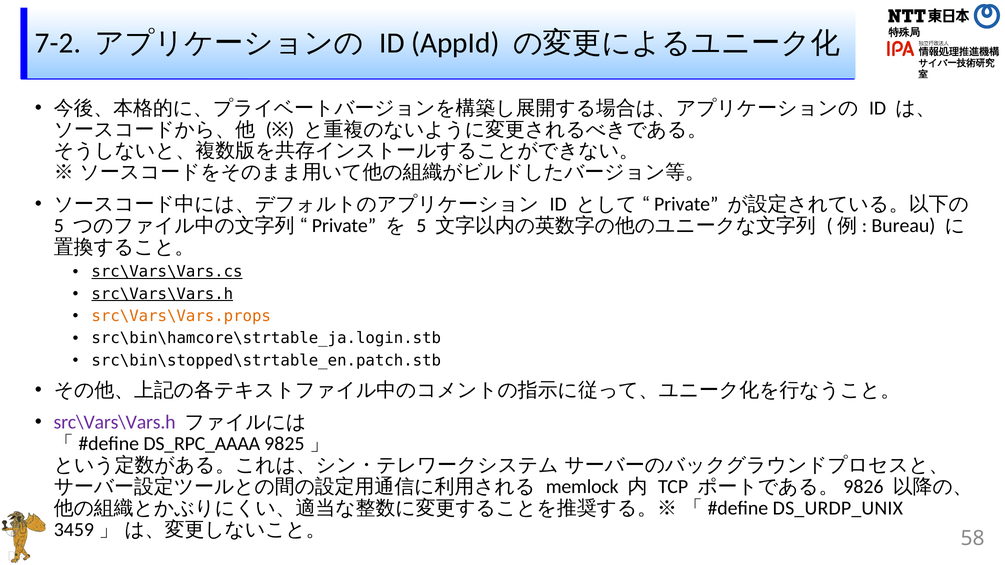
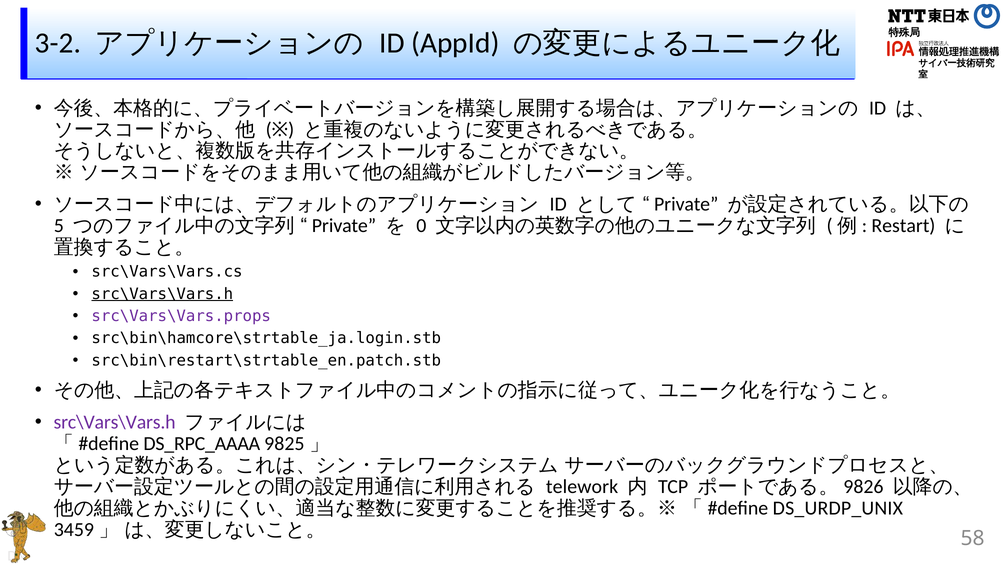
7-2: 7-2 -> 3-2 (58, 43)
5: 5 -> 0 (421, 226)
Bureau: Bureau -> Restart (903, 226)
src\Vars\Vars.cs underline: present -> none (167, 272)
src\Vars\Vars.props colour: orange -> purple (181, 316)
src\bin\stopped\strtable_en.patch.stb: src\bin\stopped\strtable_en.patch.stb -> src\bin\restart\strtable_en.patch.stb (266, 361)
memlock: memlock -> telework (582, 487)
